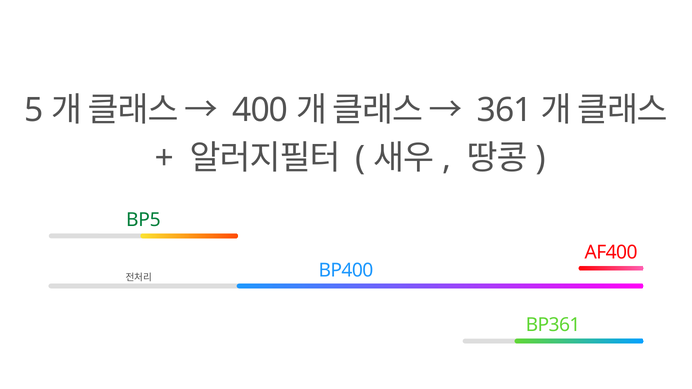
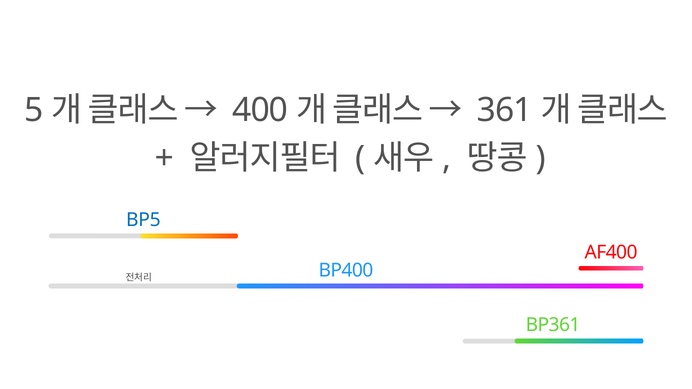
BP5 colour: green -> blue (143, 220)
